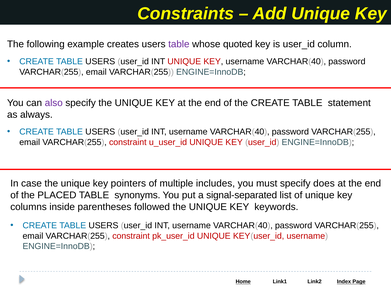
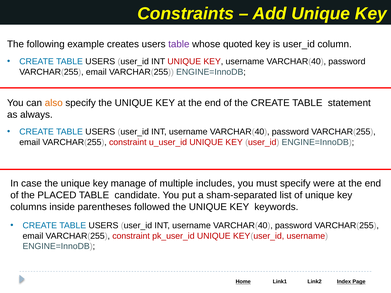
also colour: purple -> orange (54, 103)
pointers: pointers -> manage (128, 184)
does: does -> were (324, 184)
synonyms: synonyms -> candidate (137, 195)
signal-separated: signal-separated -> sham-separated (242, 195)
